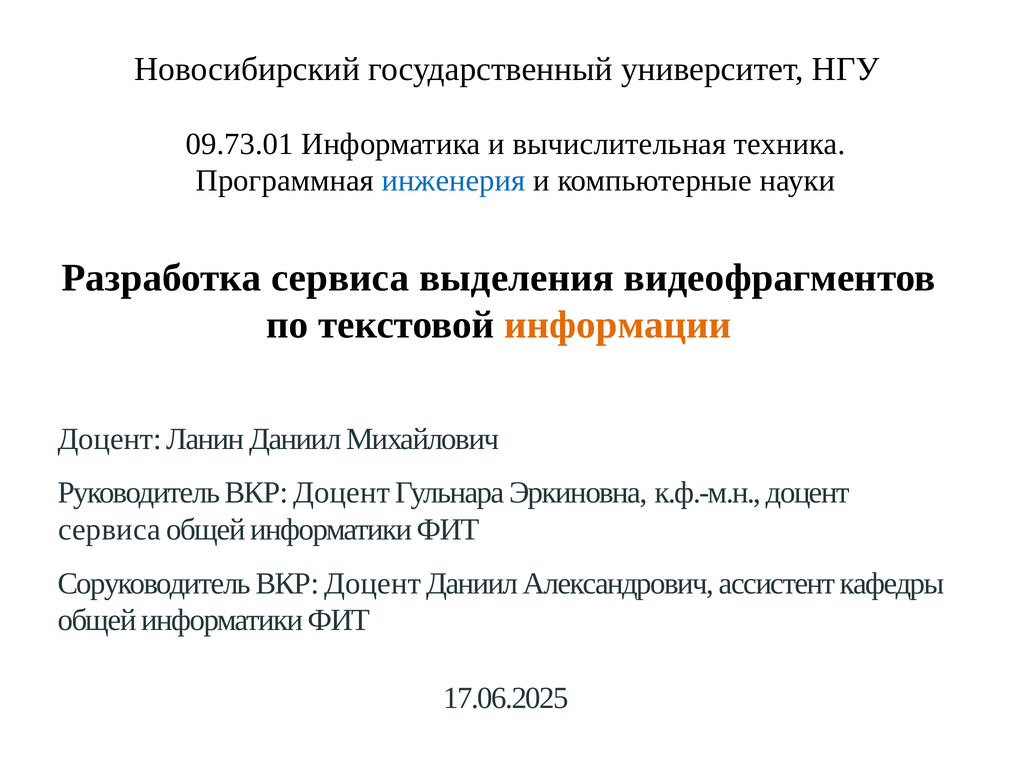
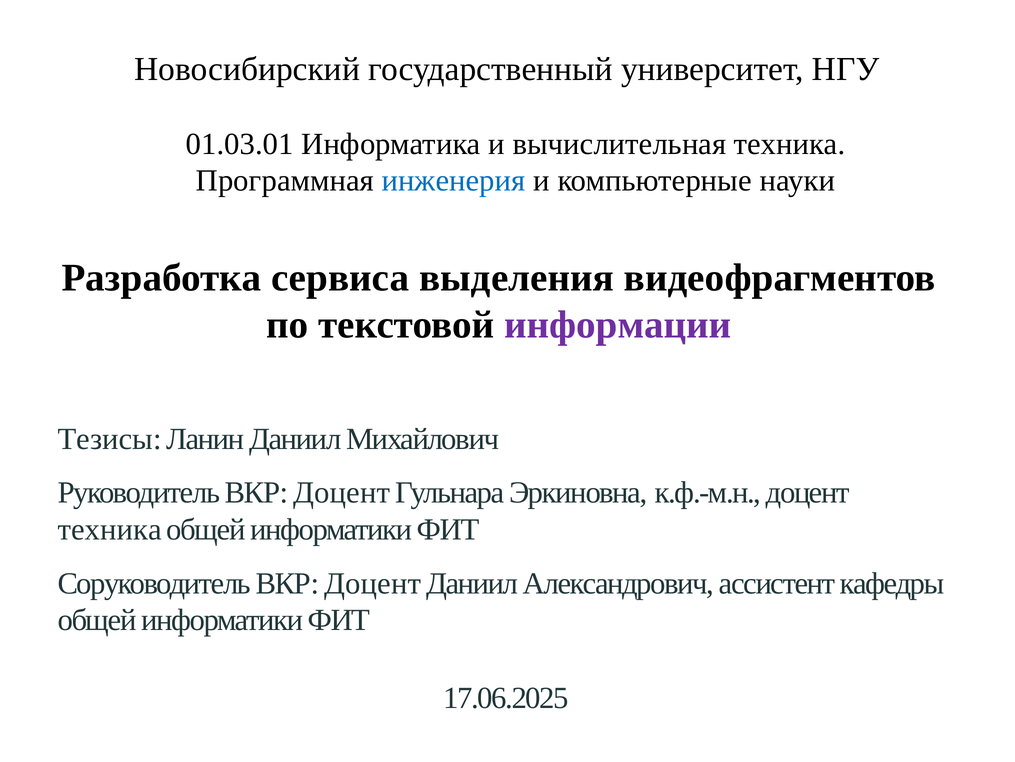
09.73.01: 09.73.01 -> 01.03.01 (240, 144)
информации colour: orange -> purple (618, 325)
Доцент: Доцент -> Тезисы (110, 439)
сервиса: сервиса -> техника (110, 530)
